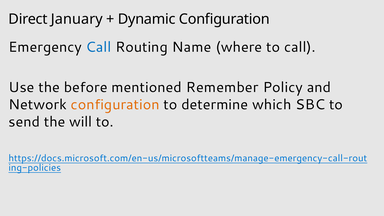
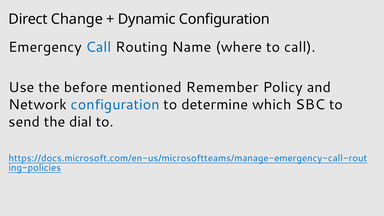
January: January -> Change (77, 19)
configuration colour: orange -> blue (115, 105)
will: will -> dial (81, 122)
